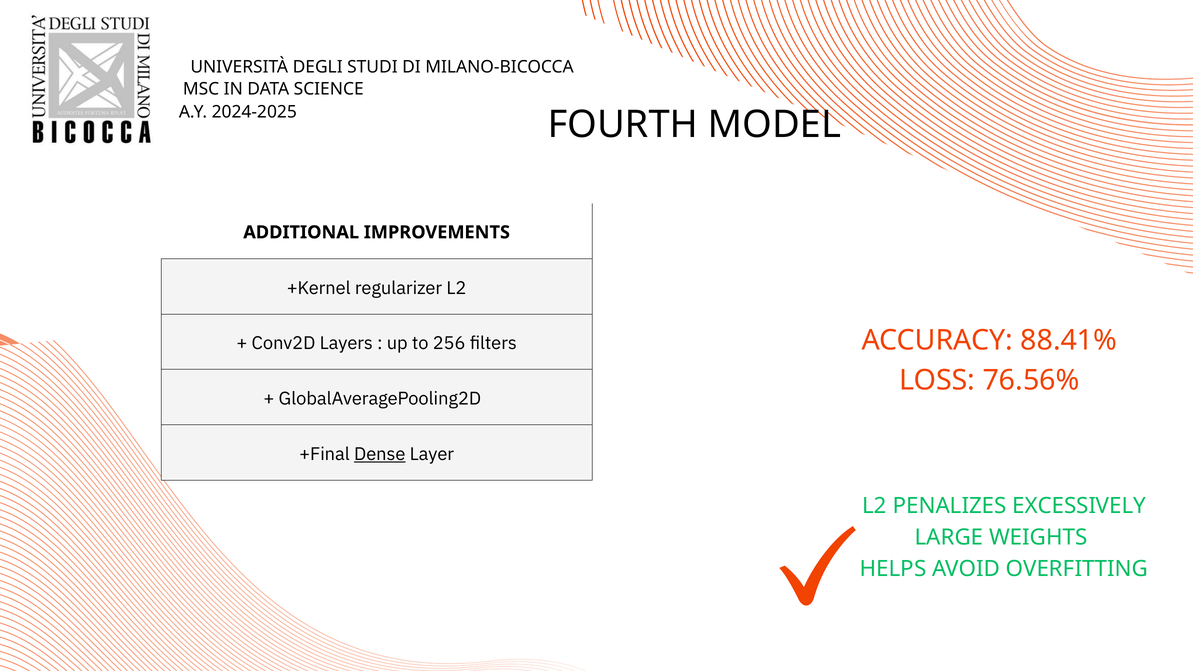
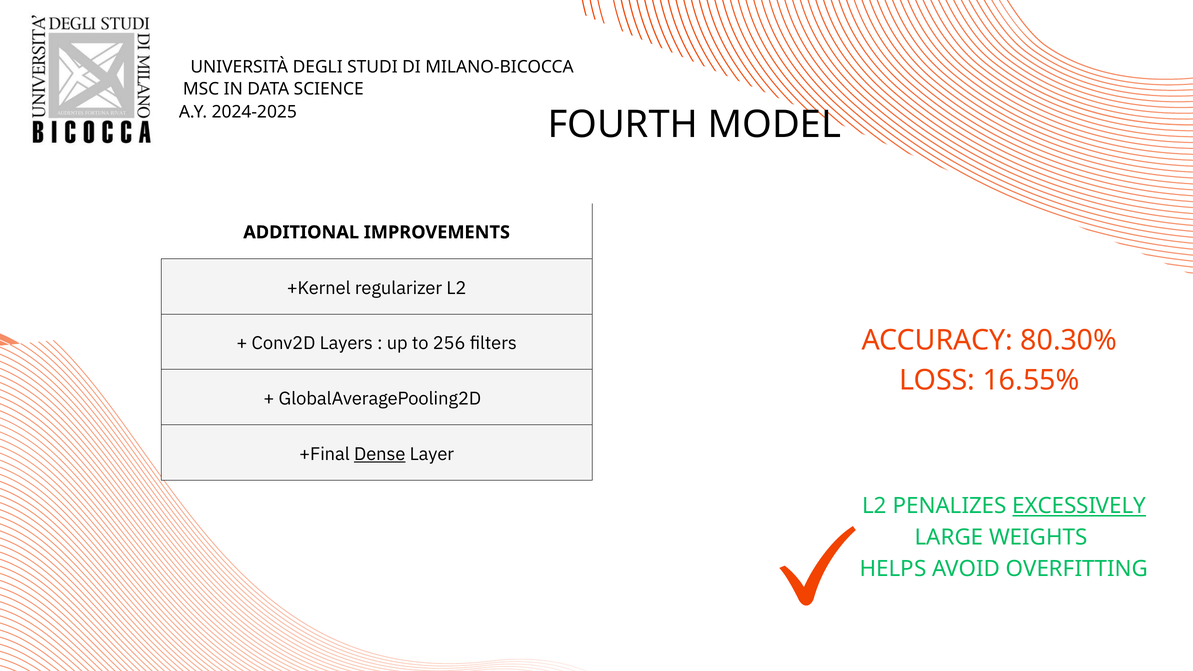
88.41%: 88.41% -> 80.30% (1069, 340)
76.56%: 76.56% -> 16.55% (1031, 380)
EXCESSIVELY underline: none -> present (1079, 506)
